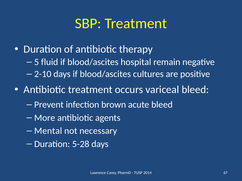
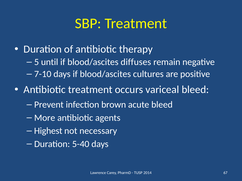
fluid: fluid -> until (50, 62)
hospital: hospital -> diffuses (136, 62)
2-10: 2-10 -> 7-10 (43, 74)
Mental: Mental -> Highest (48, 131)
5-28: 5-28 -> 5-40 (81, 144)
